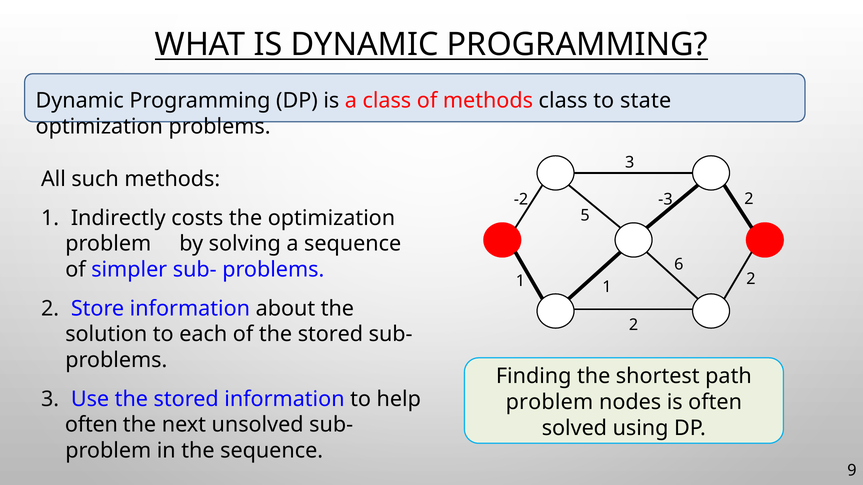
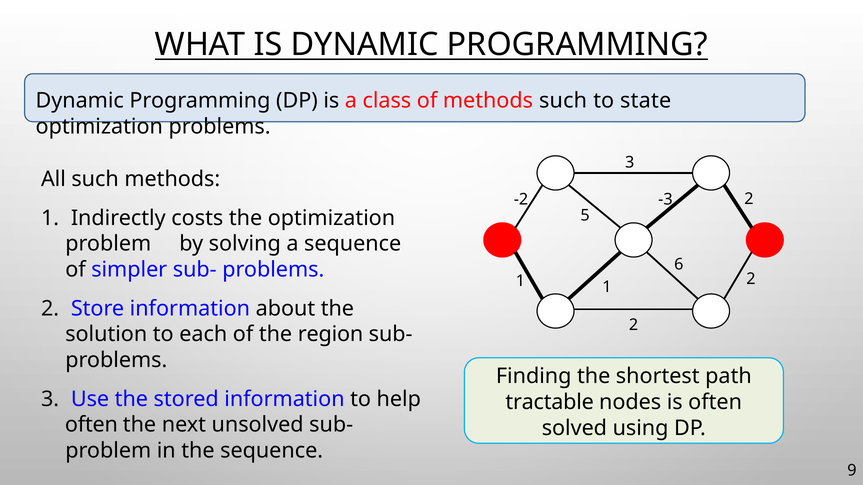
methods class: class -> such (563, 101)
of the stored: stored -> region (331, 335)
problem: problem -> tractable (550, 402)
